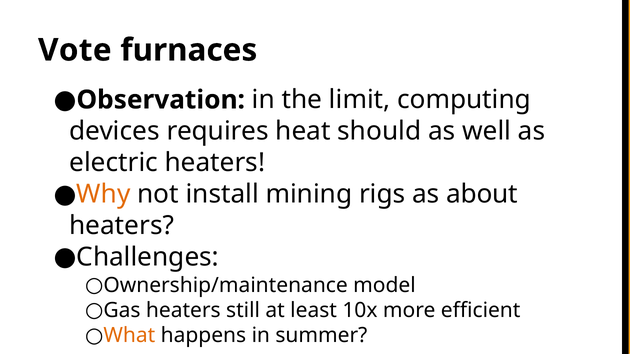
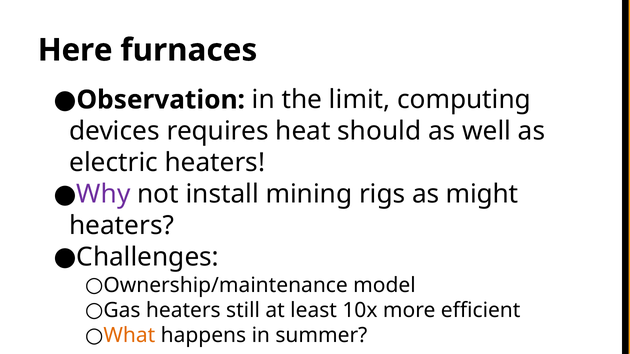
Vote: Vote -> Here (75, 50)
Why colour: orange -> purple (103, 194)
about: about -> might (482, 194)
